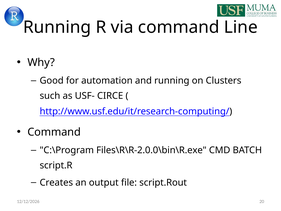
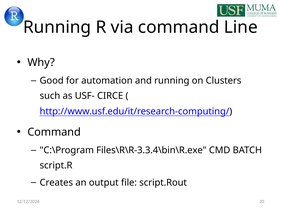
Files\R\R-2.0.0\bin\R.exe: Files\R\R-2.0.0\bin\R.exe -> Files\R\R-3.3.4\bin\R.exe (151, 150)
